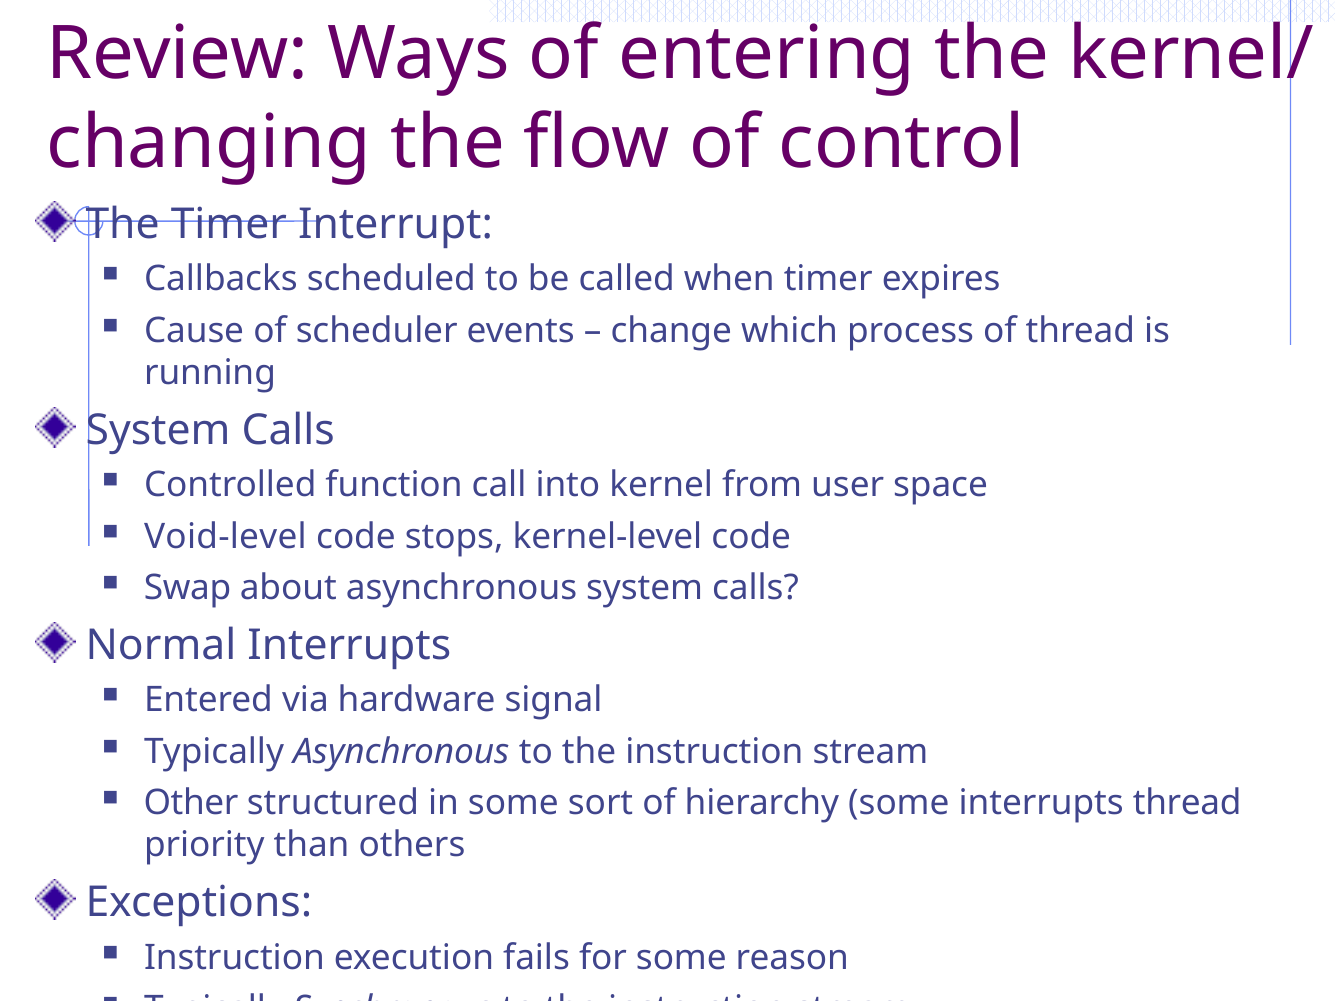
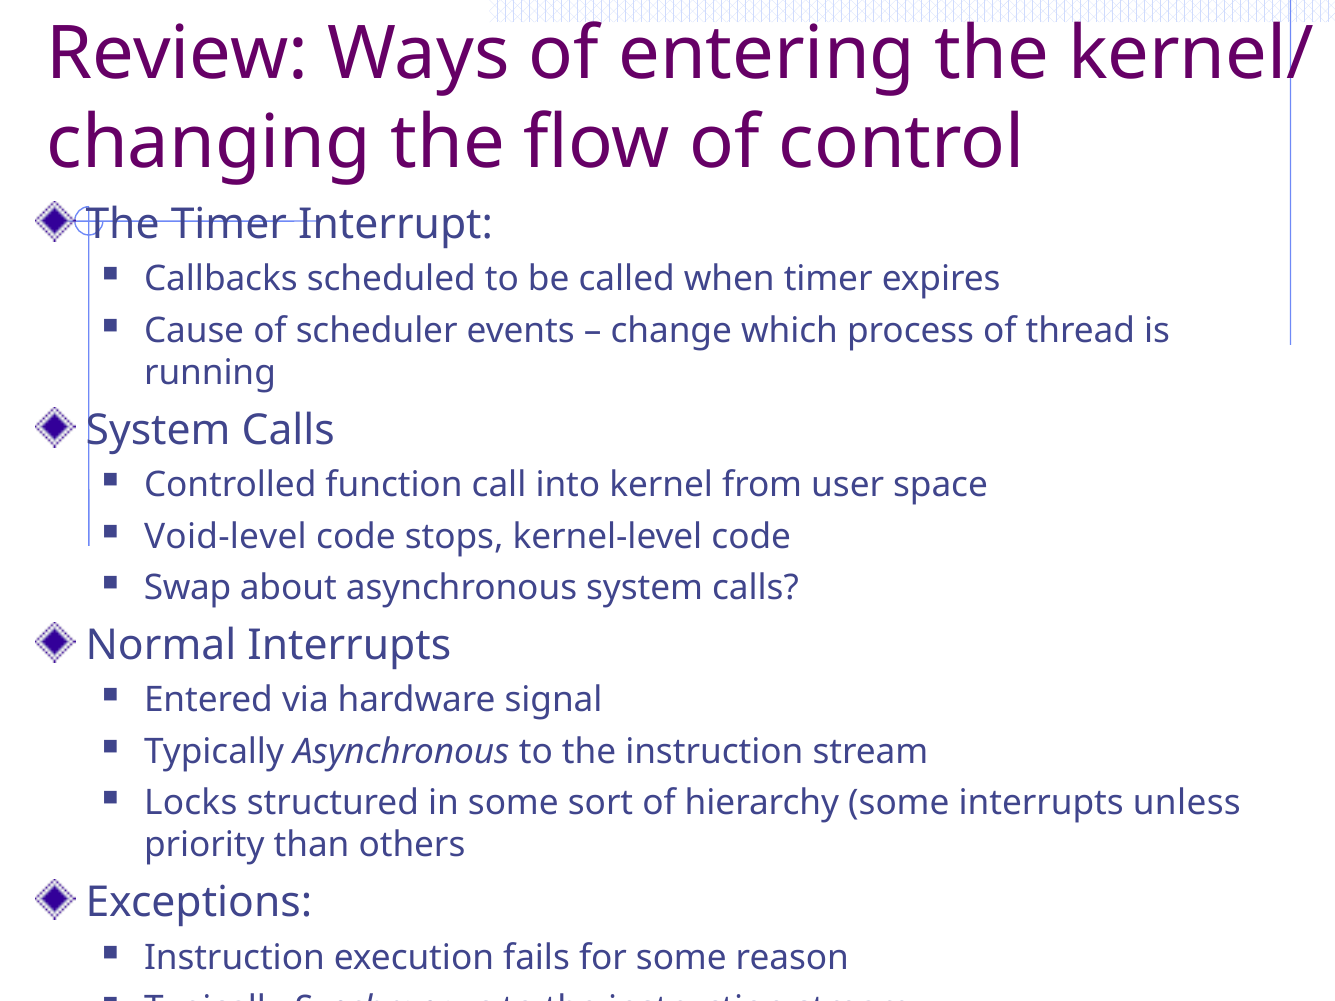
Other: Other -> Locks (191, 803)
interrupts thread: thread -> unless (1187, 803)
